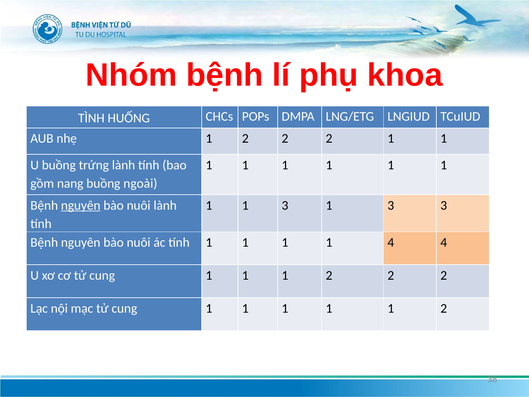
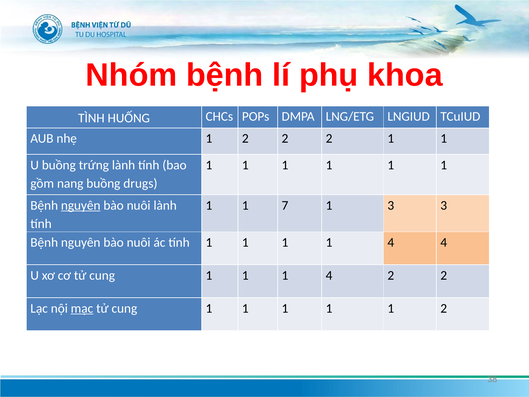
ngoài: ngoài -> drugs (140, 183)
1 1 3: 3 -> 7 (285, 205)
2: 2 -> 4 (329, 275)
mạc underline: none -> present (82, 308)
